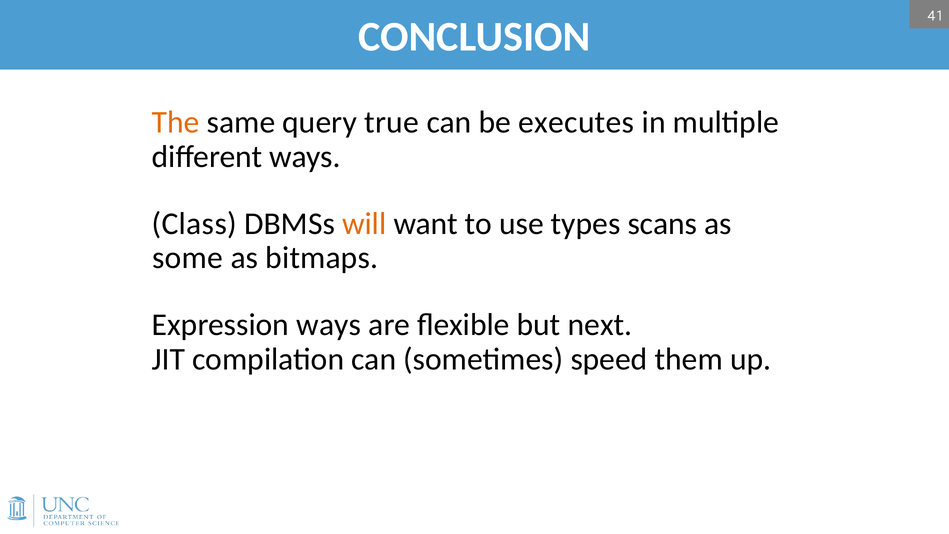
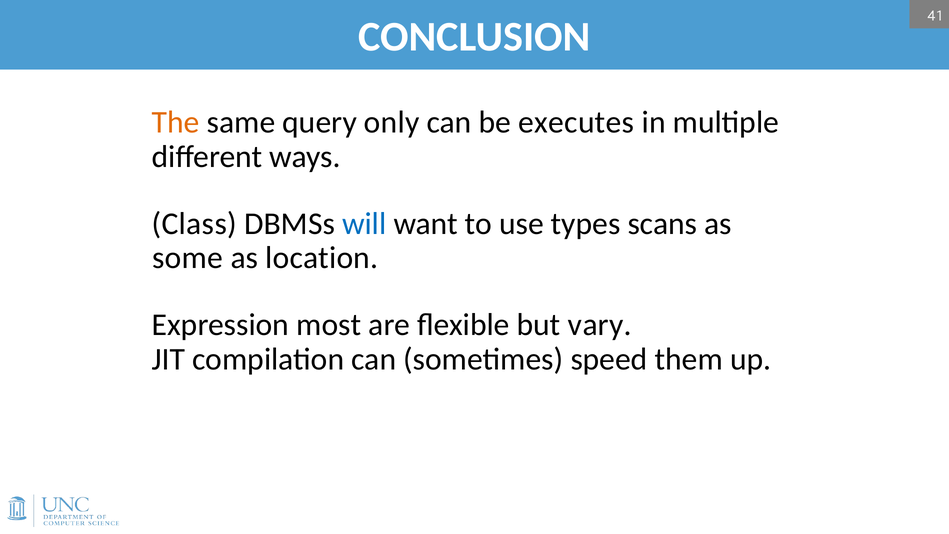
true: true -> only (392, 122)
will colour: orange -> blue (364, 224)
bitmaps: bitmaps -> location (322, 258)
Expression ways: ways -> most (329, 325)
next: next -> vary (600, 325)
